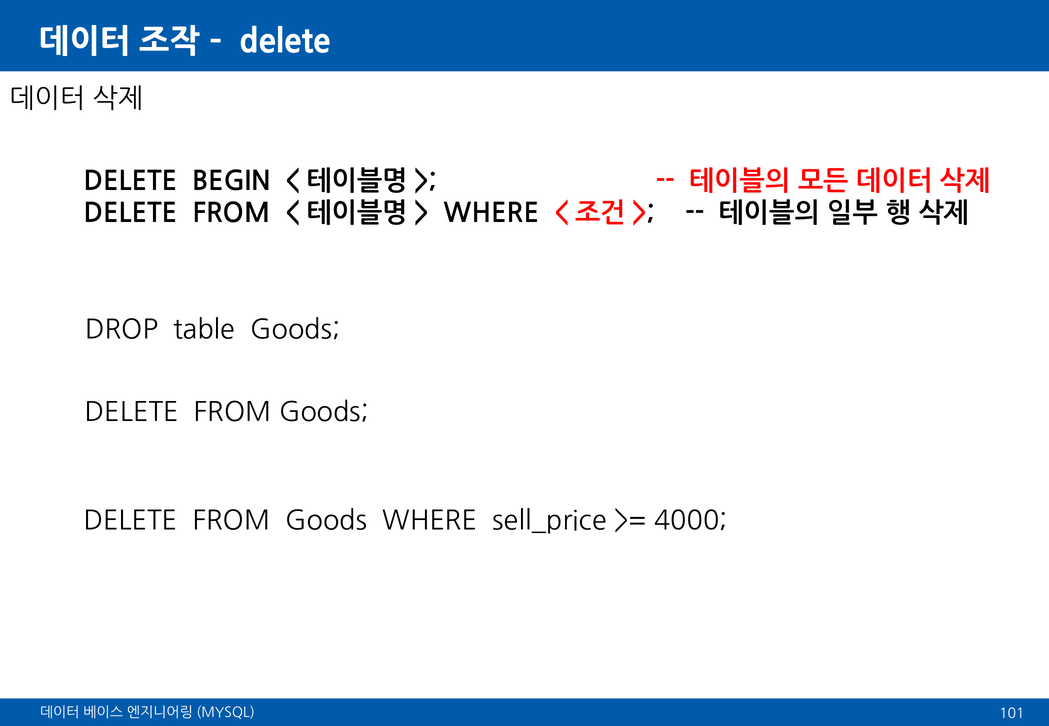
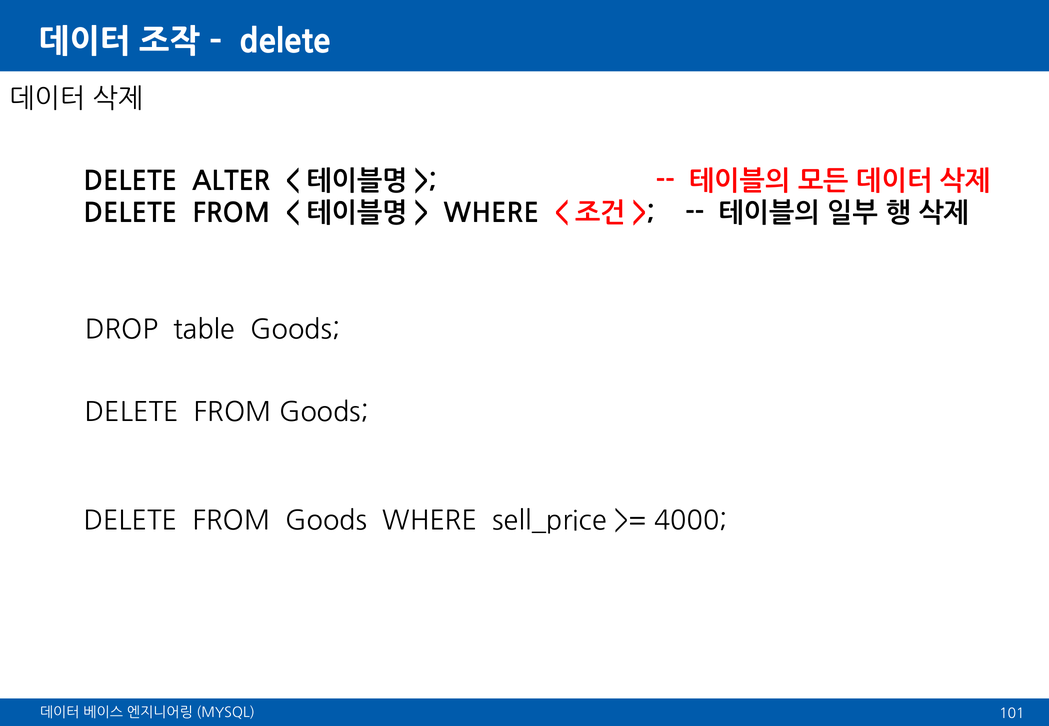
BEGIN: BEGIN -> ALTER (232, 181)
